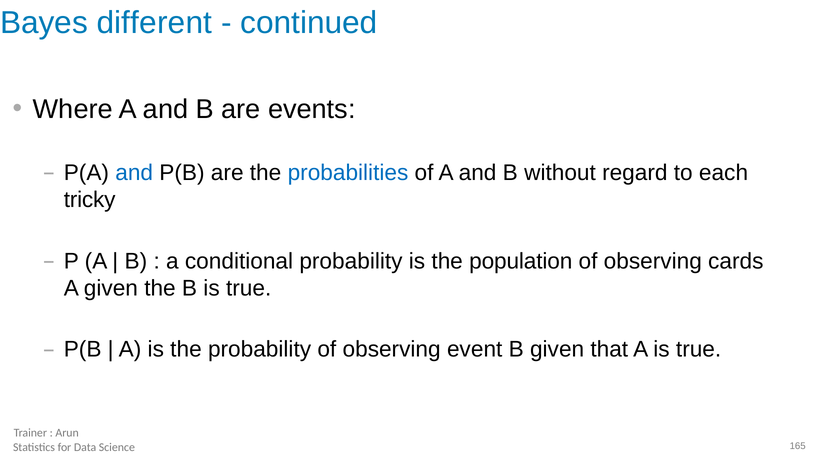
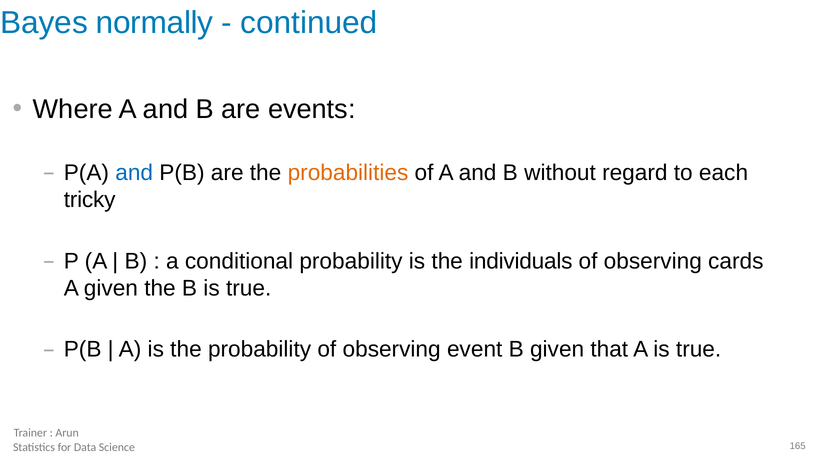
different: different -> normally (155, 23)
probabilities colour: blue -> orange (348, 173)
population: population -> individuals (521, 261)
